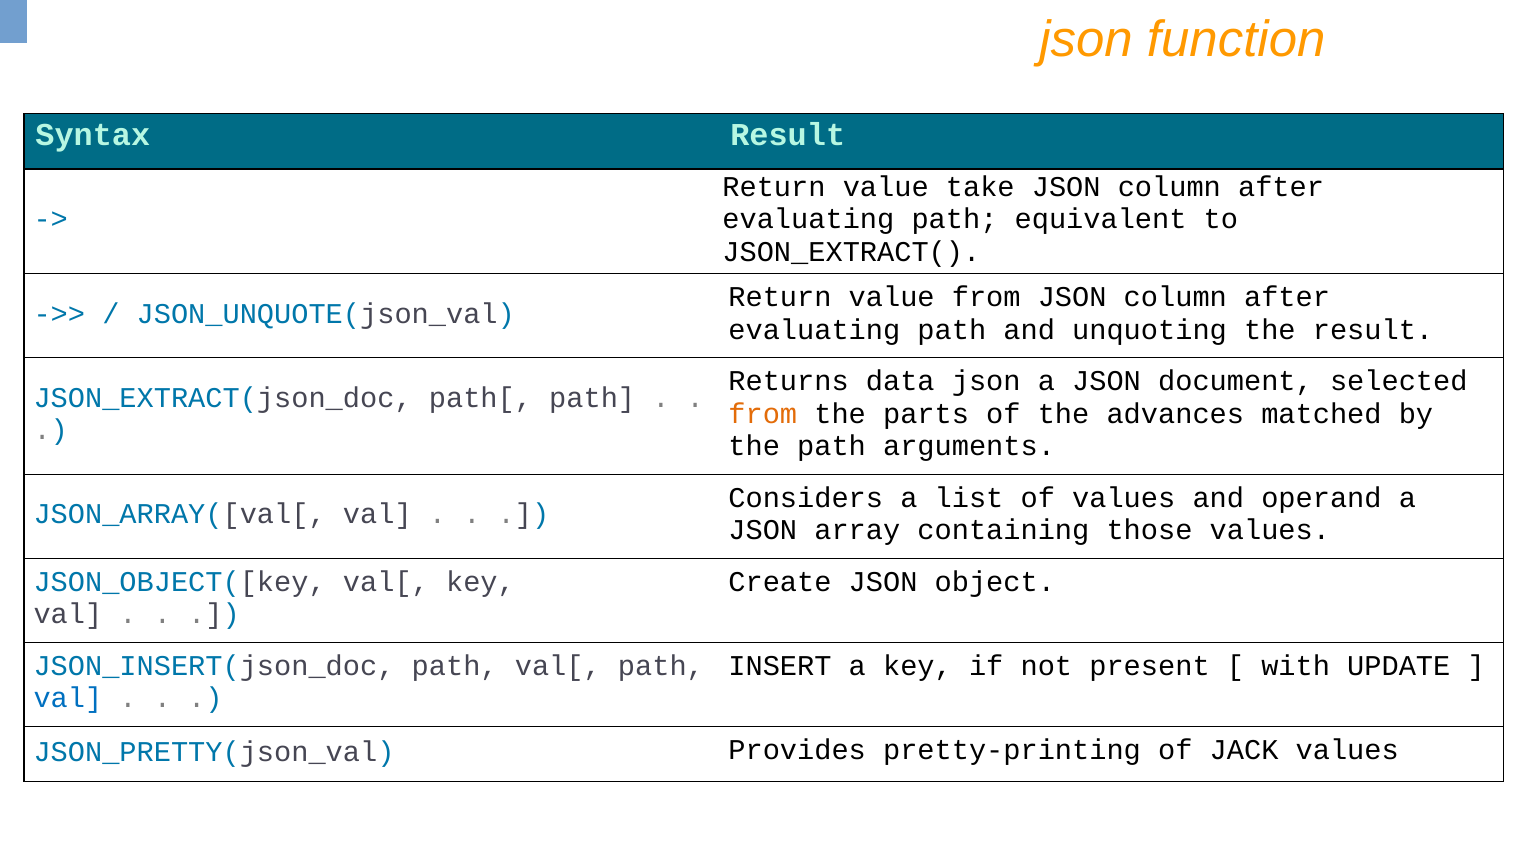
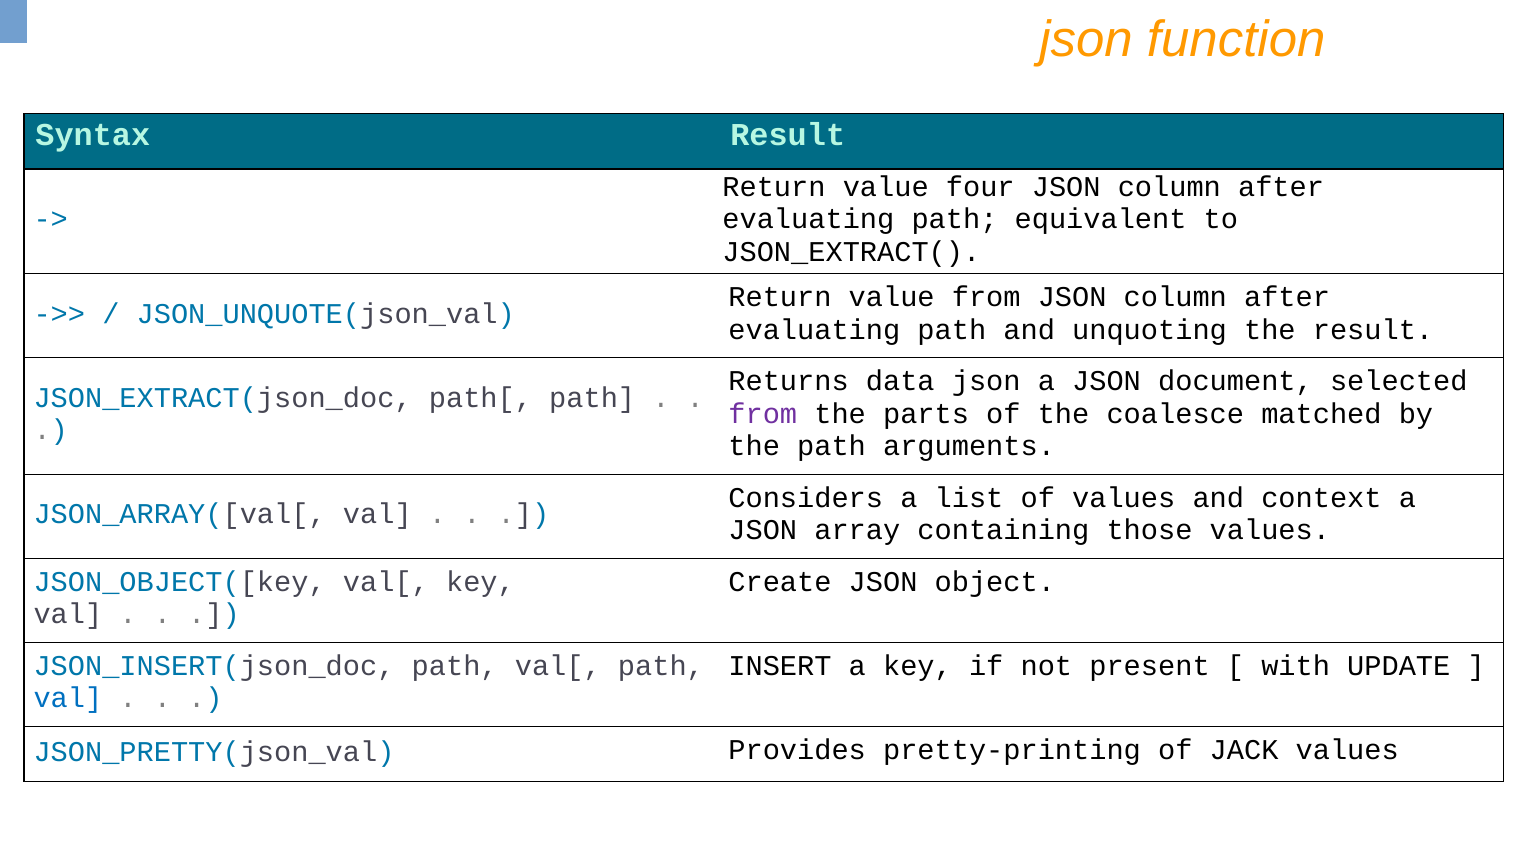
take: take -> four (980, 187)
from colour: orange -> purple (763, 414)
advances: advances -> coalesce (1175, 414)
operand: operand -> context (1321, 498)
